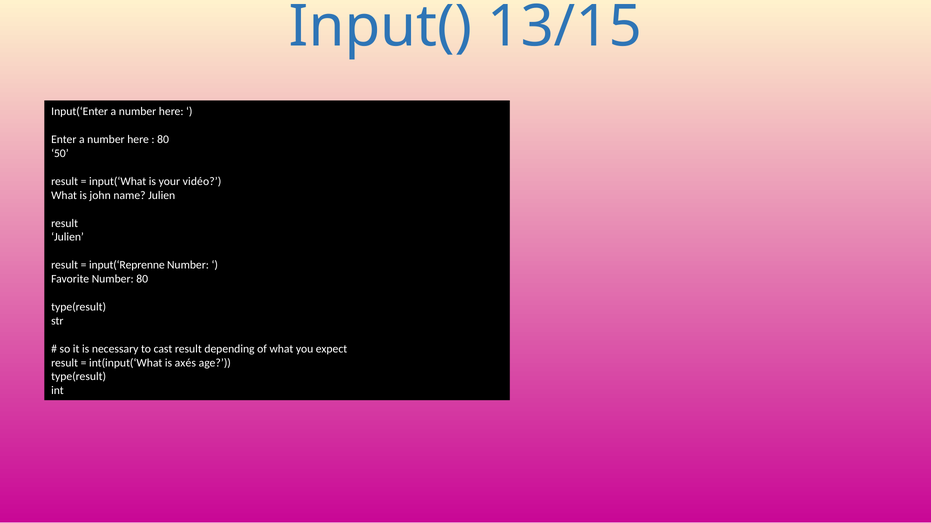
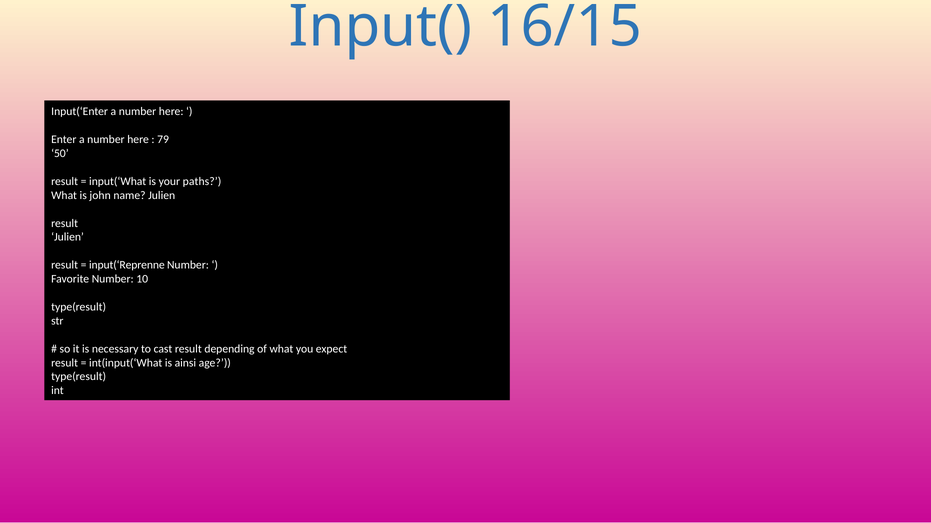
13/15: 13/15 -> 16/15 (565, 27)
80: 80 -> 79 (163, 140)
vidéo: vidéo -> paths (202, 182)
Number 80: 80 -> 10 (142, 279)
axés: axés -> ainsi (185, 363)
